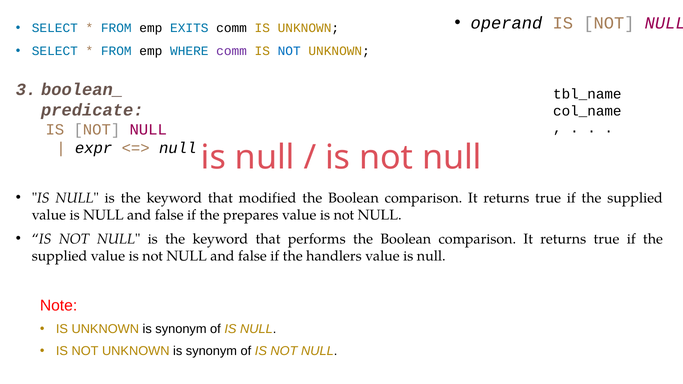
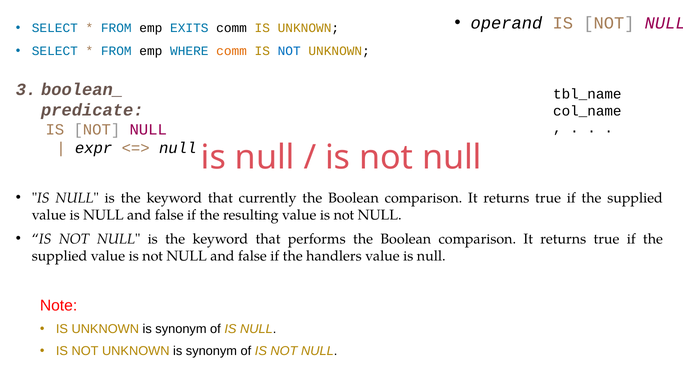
comm colour: purple -> orange (232, 51)
modified: modified -> currently (268, 198)
prepares: prepares -> resulting (251, 215)
